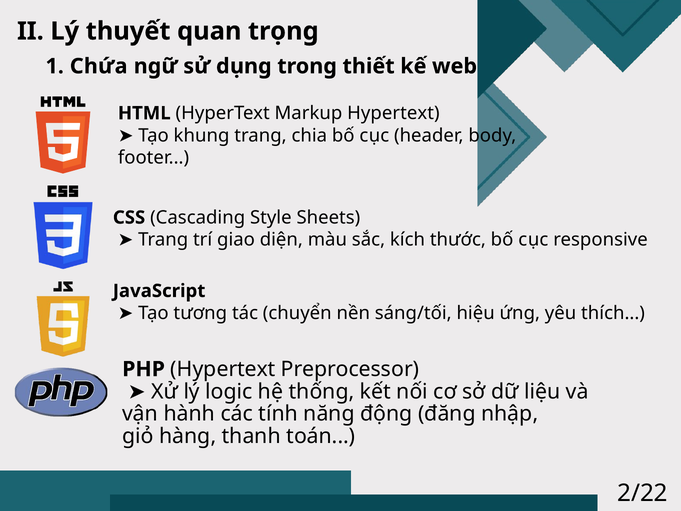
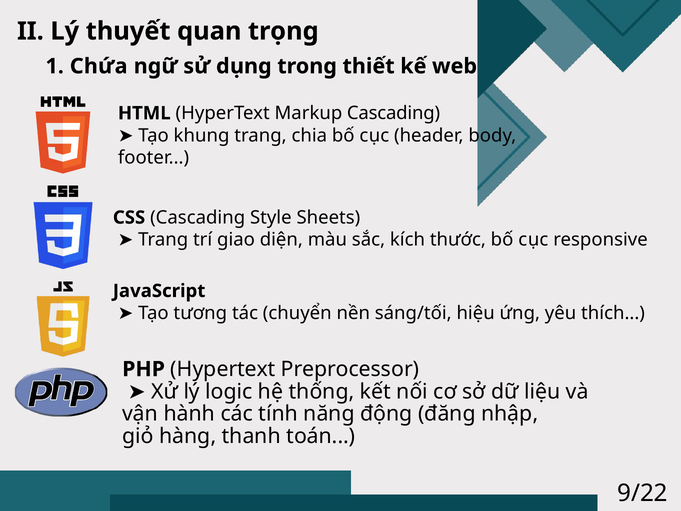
Markup Hypertext: Hypertext -> Cascading (393, 113)
2/22: 2/22 -> 9/22 (642, 493)
